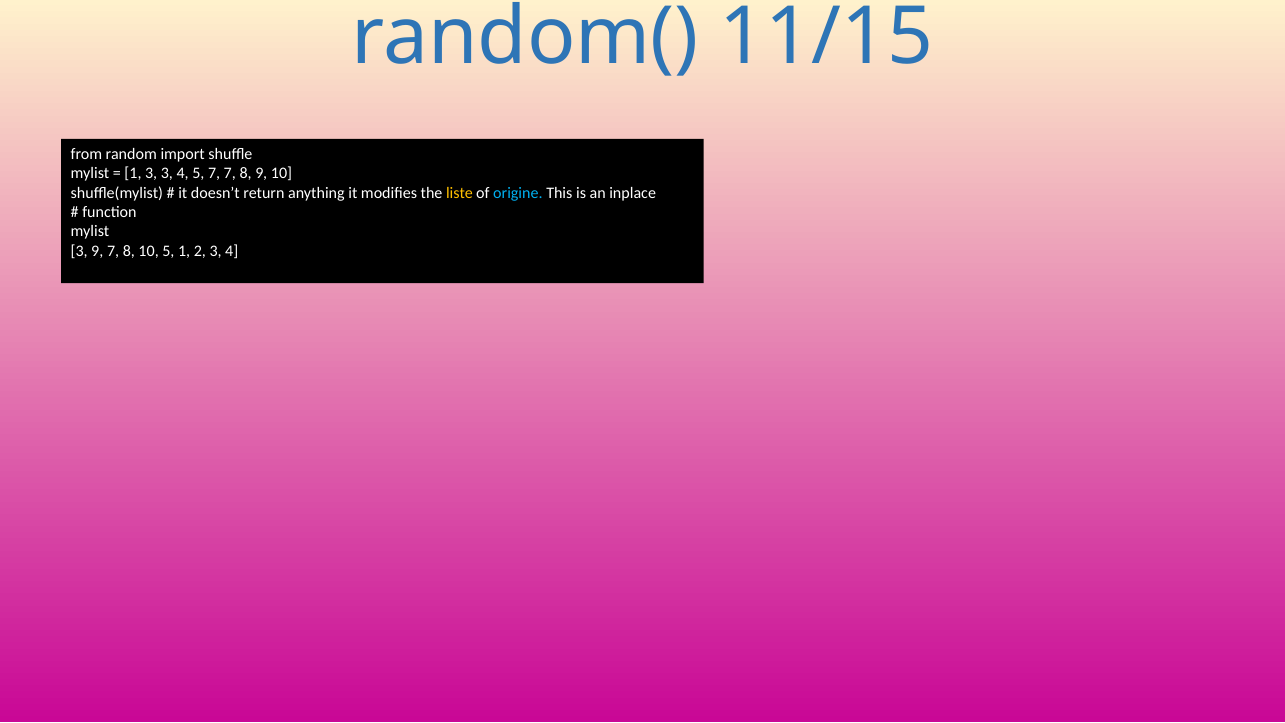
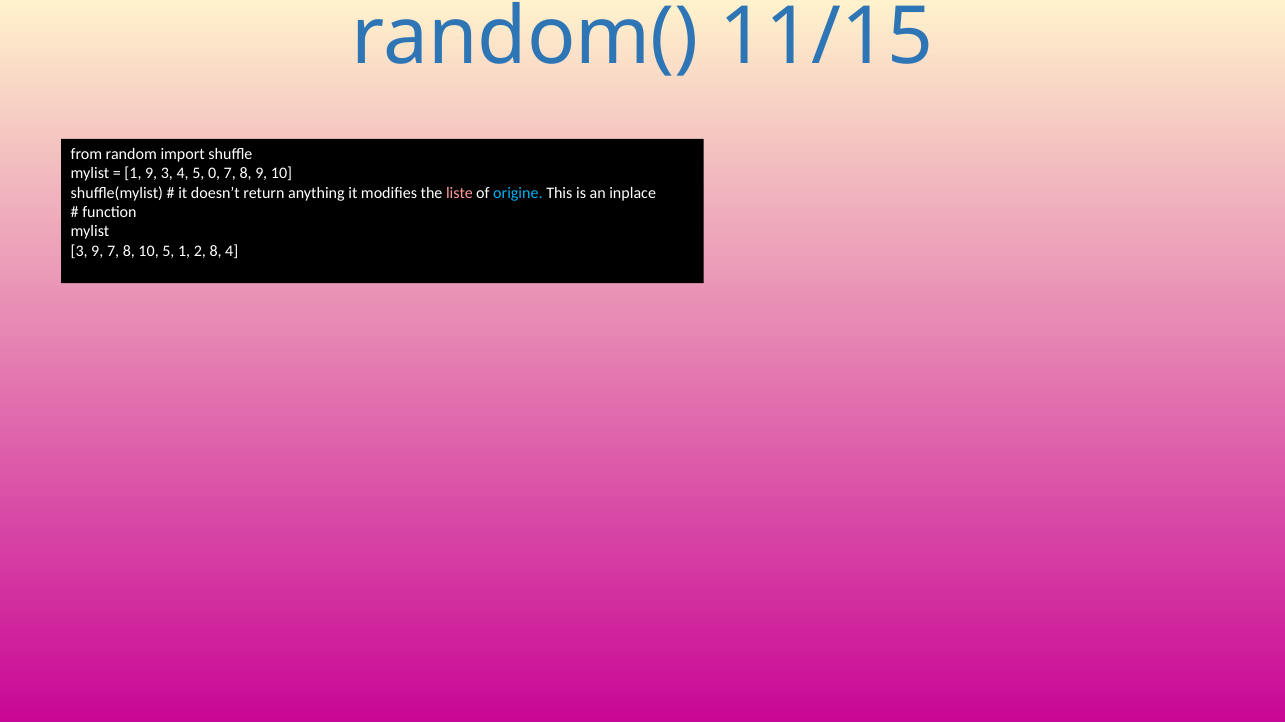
1 3: 3 -> 9 (151, 174)
5 7: 7 -> 0 (214, 174)
liste colour: yellow -> pink (459, 193)
2 3: 3 -> 8 (216, 251)
